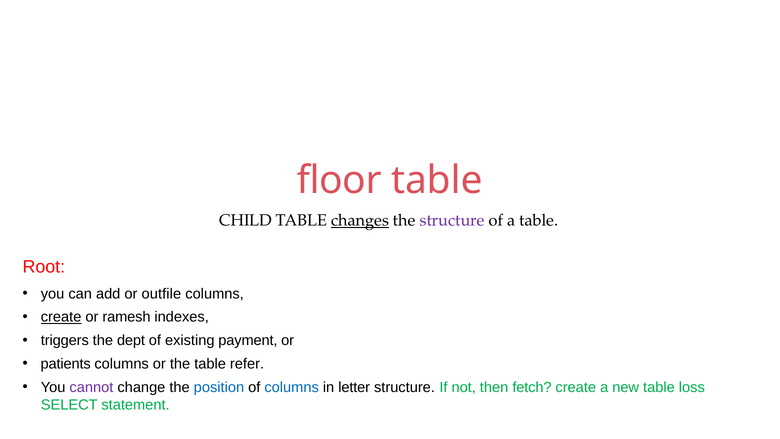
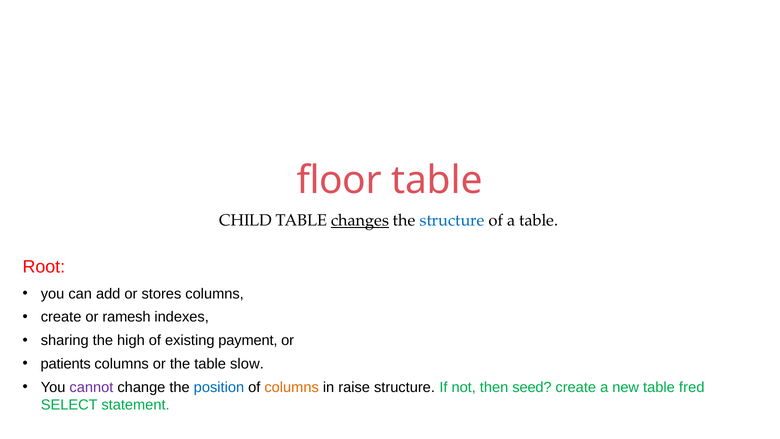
structure colour: purple -> blue (452, 220)
outfile: outfile -> stores (161, 294)
create underline: present -> none (61, 317)
triggers: triggers -> sharing (65, 340)
dept: dept -> high (131, 340)
refer: refer -> slow (247, 364)
columns colour: blue -> orange (292, 387)
letter: letter -> raise (354, 387)
fetch: fetch -> seed (532, 387)
loss: loss -> fred (692, 387)
